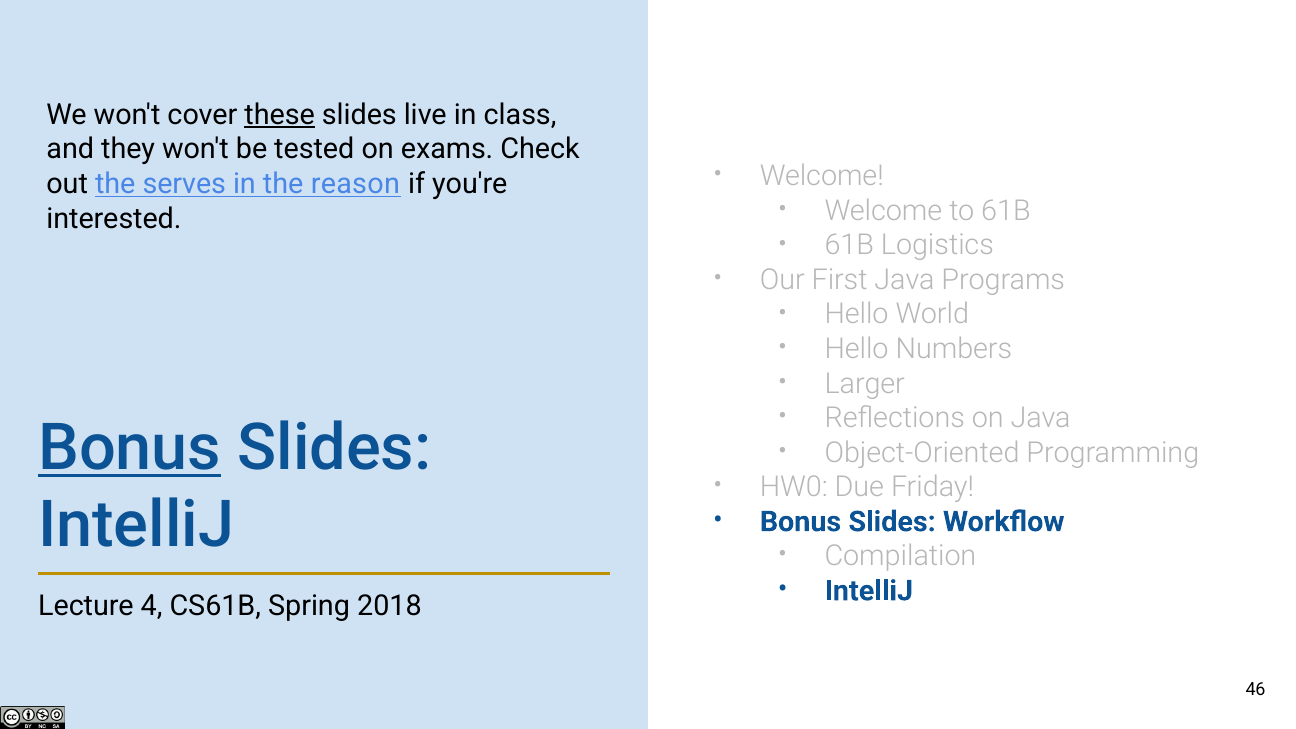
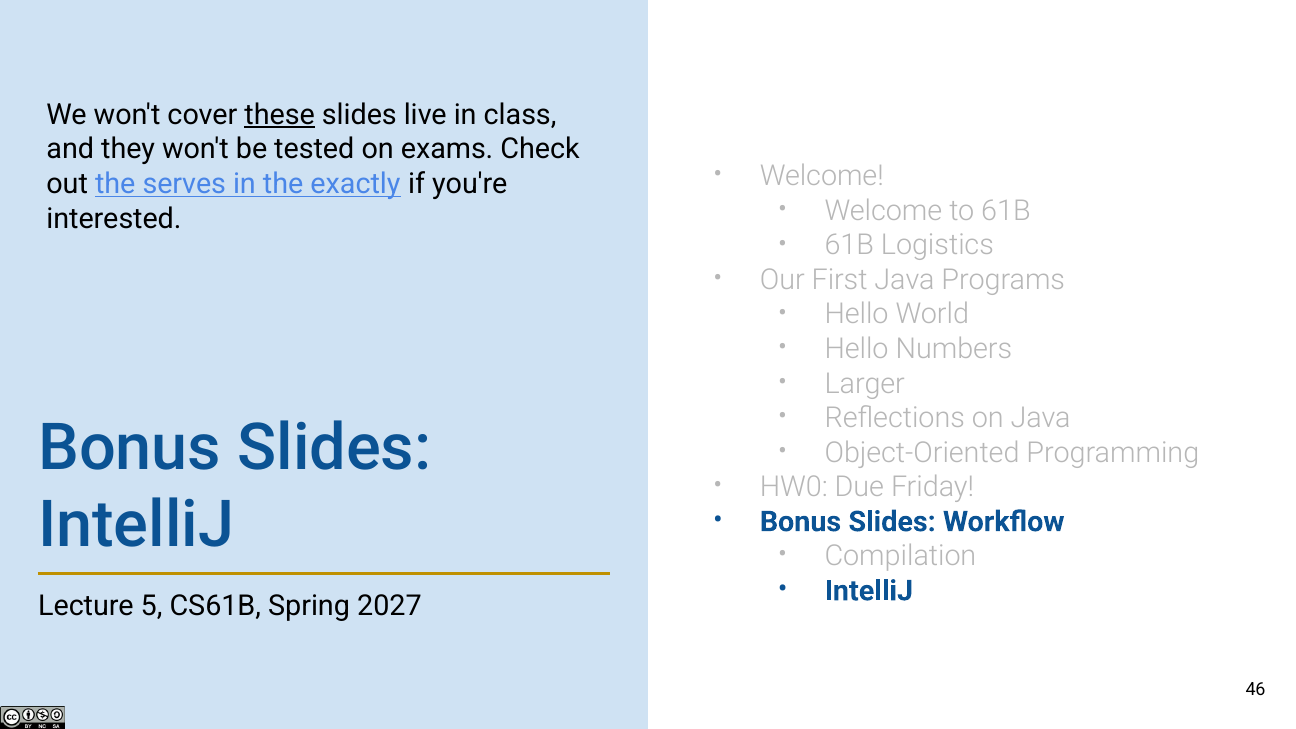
reason: reason -> exactly (356, 184)
Bonus underline: present -> none (130, 448)
4: 4 -> 5 (151, 606)
2018: 2018 -> 2027 (389, 606)
